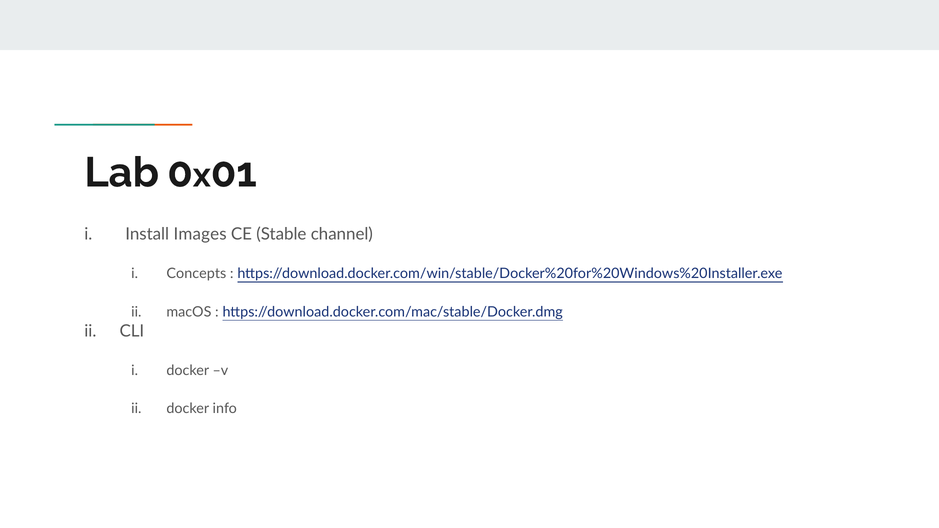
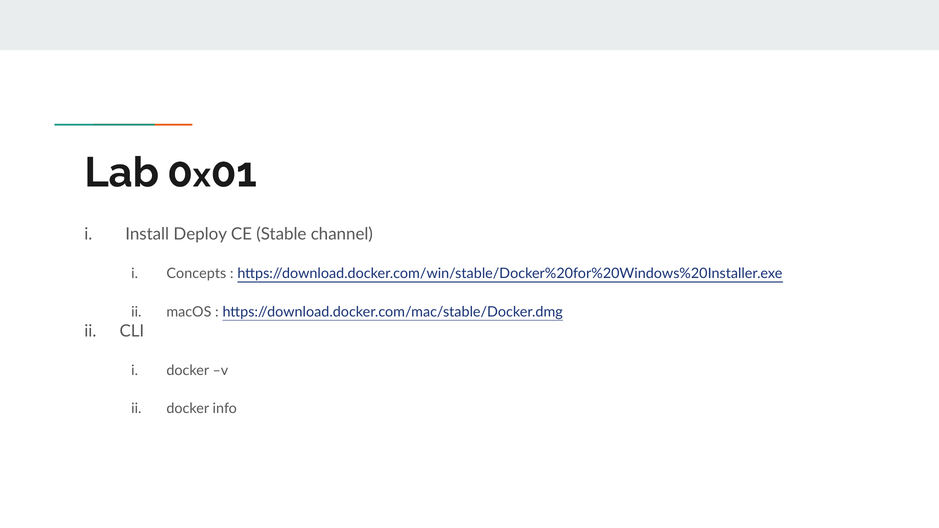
Images: Images -> Deploy (200, 234)
